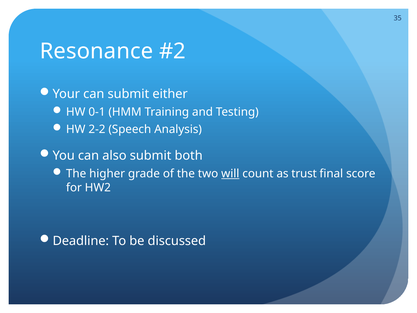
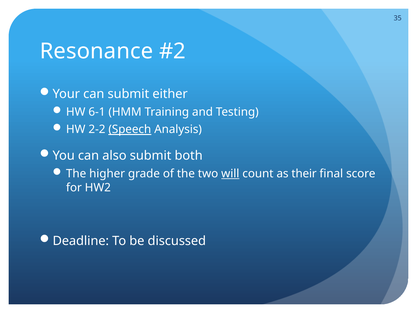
0-1: 0-1 -> 6-1 (97, 112)
Speech underline: none -> present (130, 129)
trust: trust -> their (304, 174)
